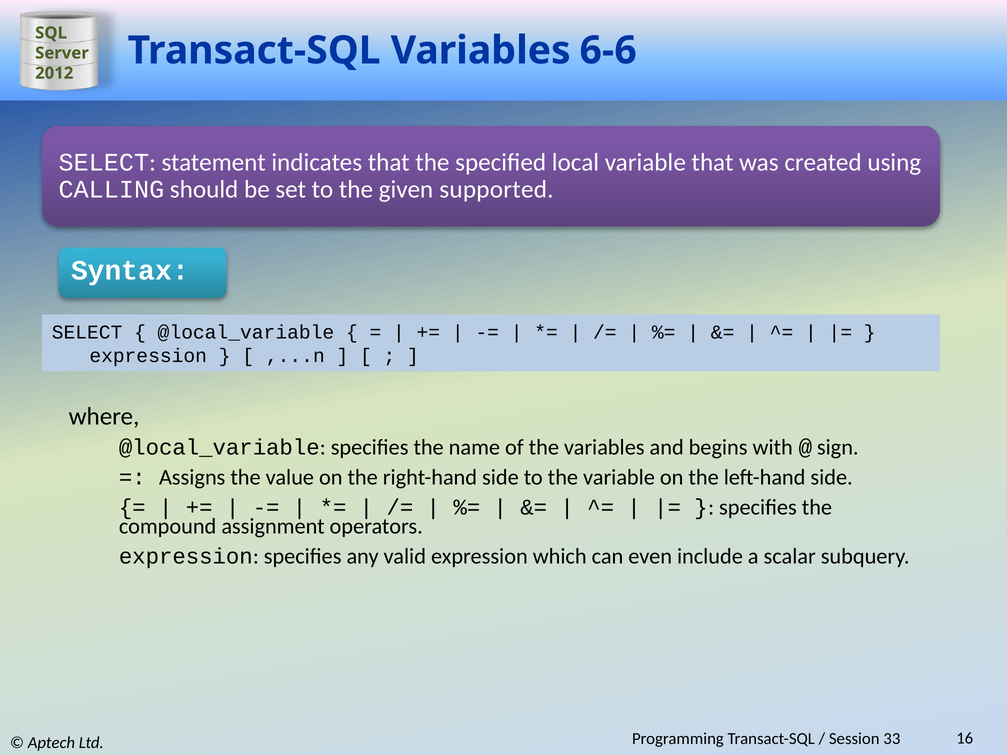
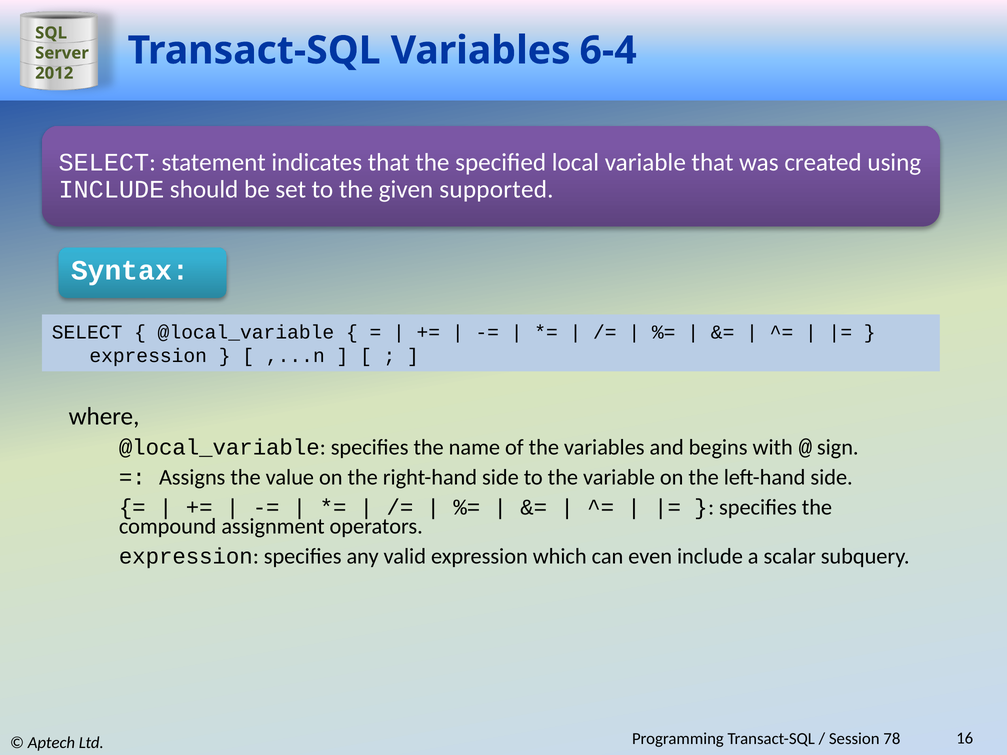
6-6: 6-6 -> 6-4 (608, 51)
CALLING: CALLING -> INCLUDE (111, 190)
33: 33 -> 78 (892, 739)
